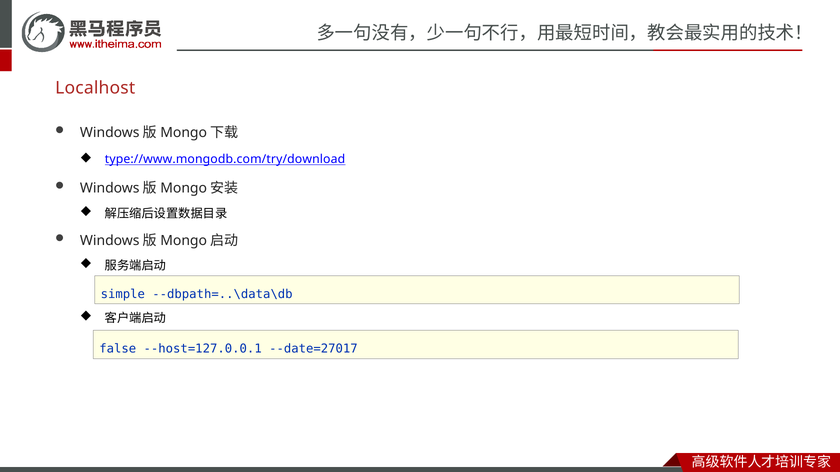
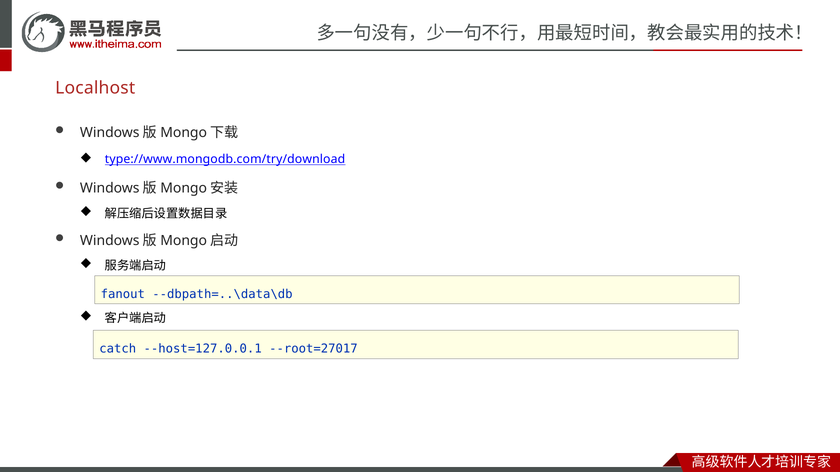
simple: simple -> fanout (123, 295)
false: false -> catch (118, 349)
--date=27017: --date=27017 -> --root=27017 (313, 349)
